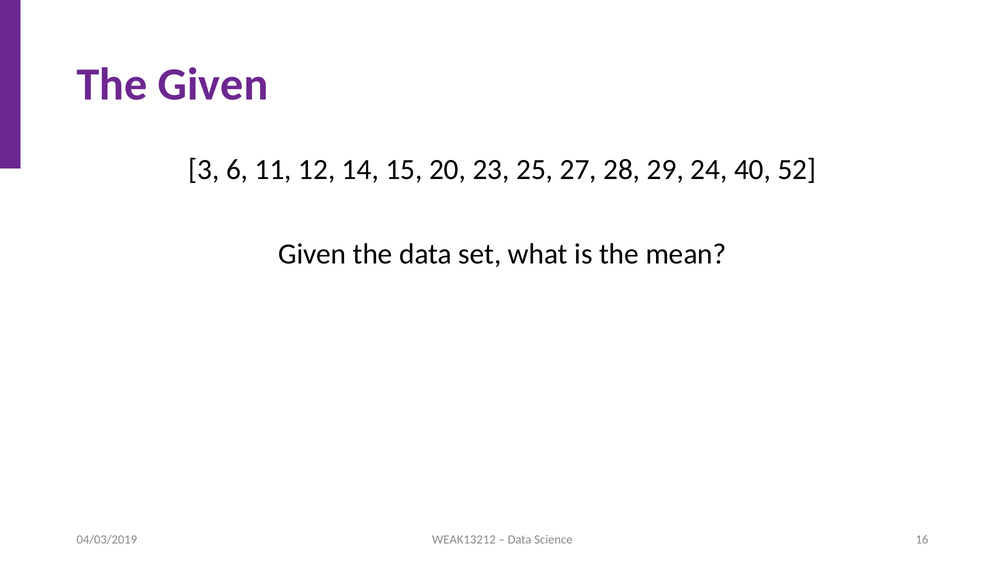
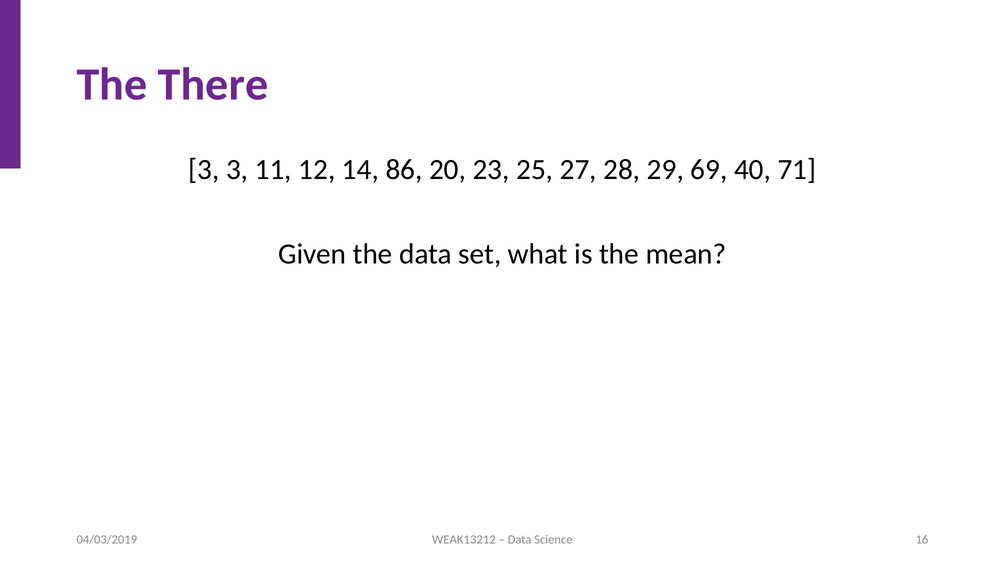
The Given: Given -> There (213, 84)
3 6: 6 -> 3 (237, 170)
15: 15 -> 86 (404, 170)
24: 24 -> 69 (709, 170)
52: 52 -> 71 (797, 170)
